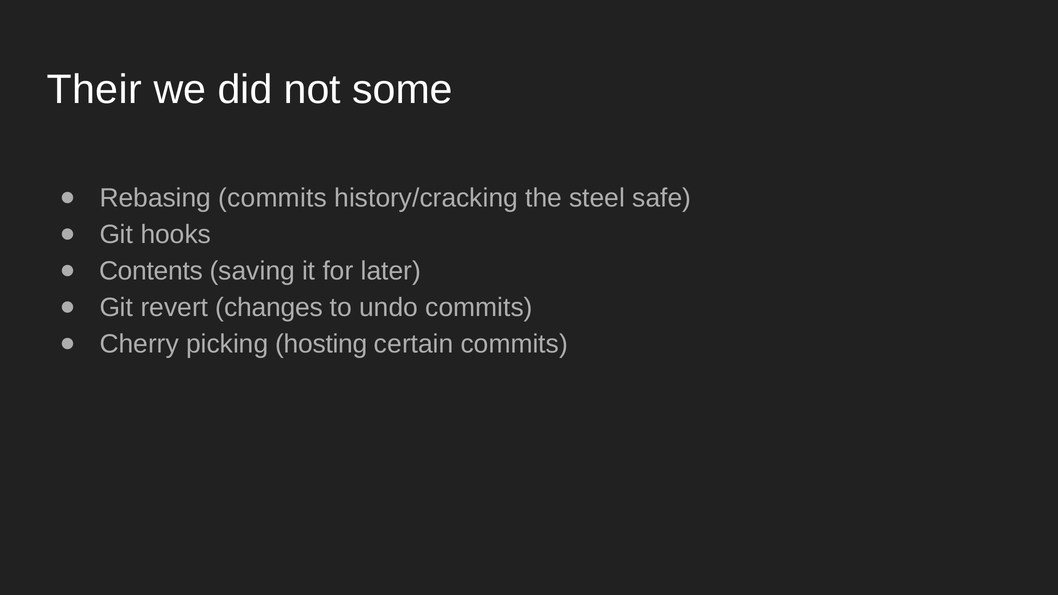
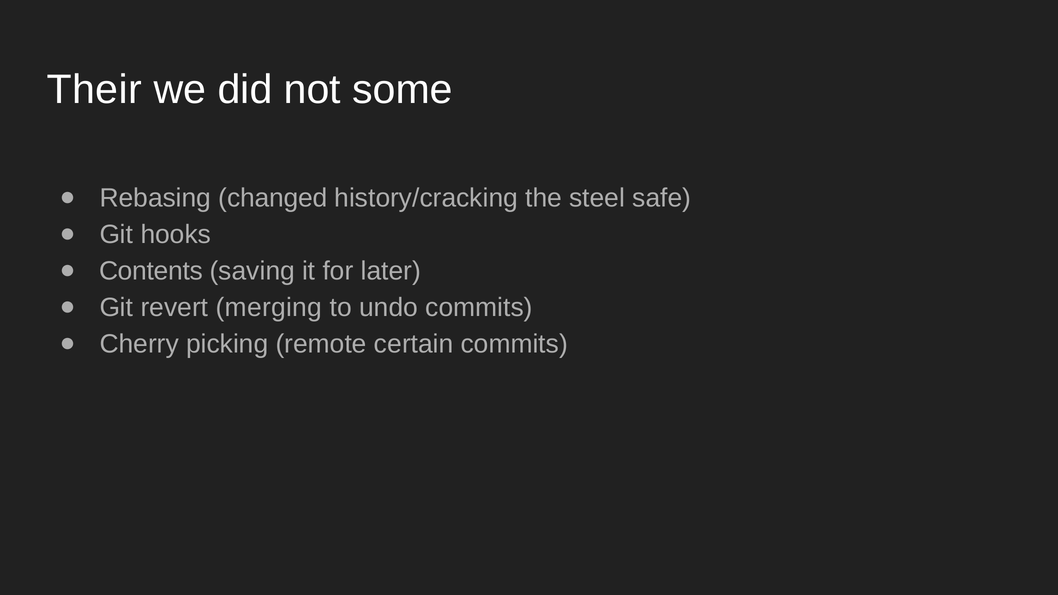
Rebasing commits: commits -> changed (273, 198)
changes: changes -> merging (269, 308)
hosting: hosting -> remote (321, 344)
